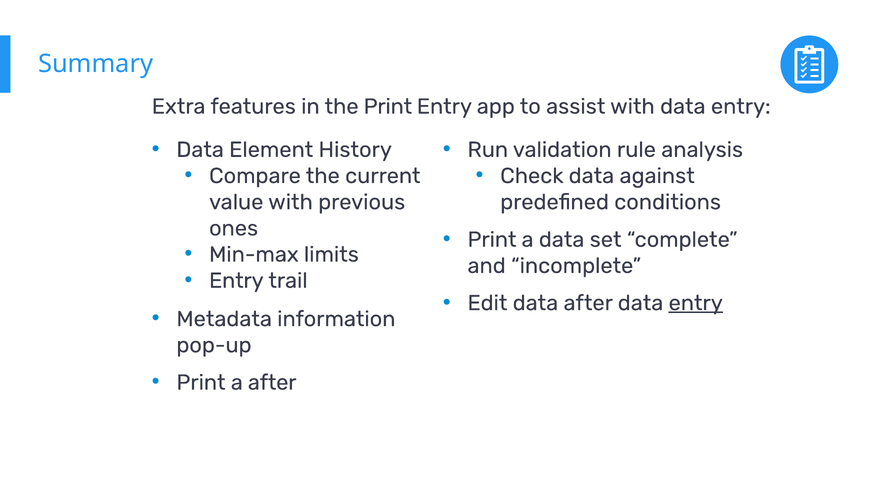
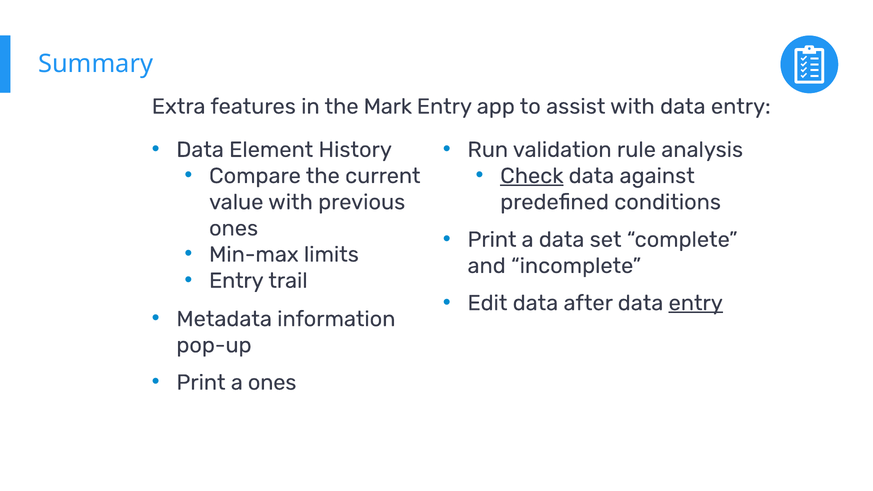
the Print: Print -> Mark (388, 106)
Check underline: none -> present (532, 176)
a after: after -> ones (272, 383)
